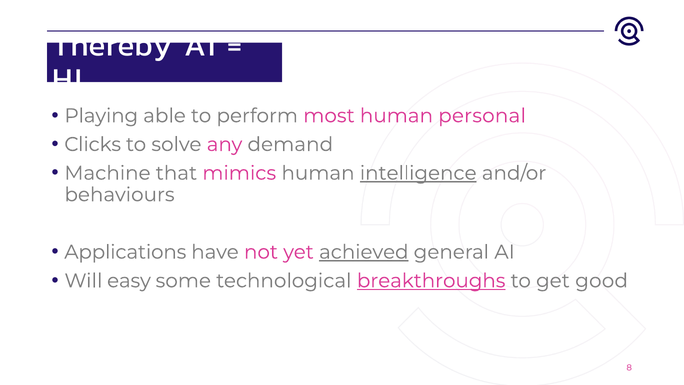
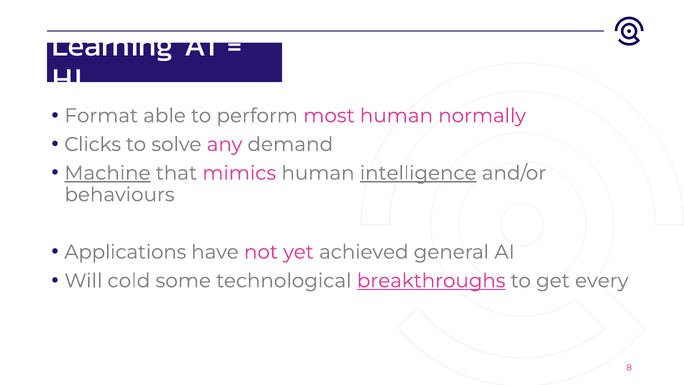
Thereby: Thereby -> Learning (113, 45)
Playing: Playing -> Format (101, 116)
personal: personal -> normally (482, 116)
Machine underline: none -> present (108, 173)
achieved underline: present -> none (364, 252)
easy: easy -> cold (129, 281)
good: good -> every (602, 281)
